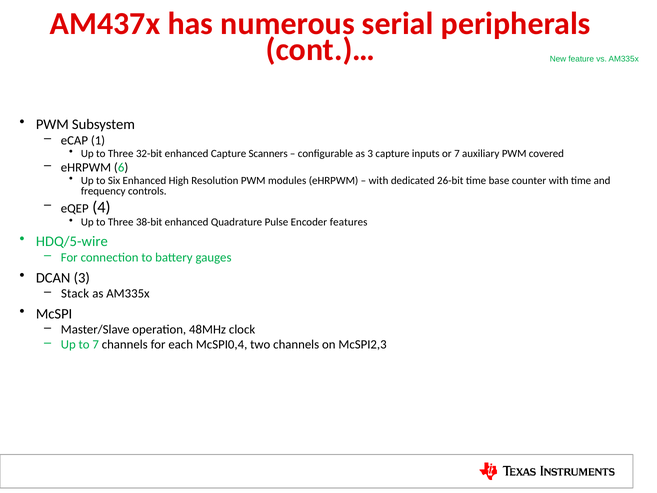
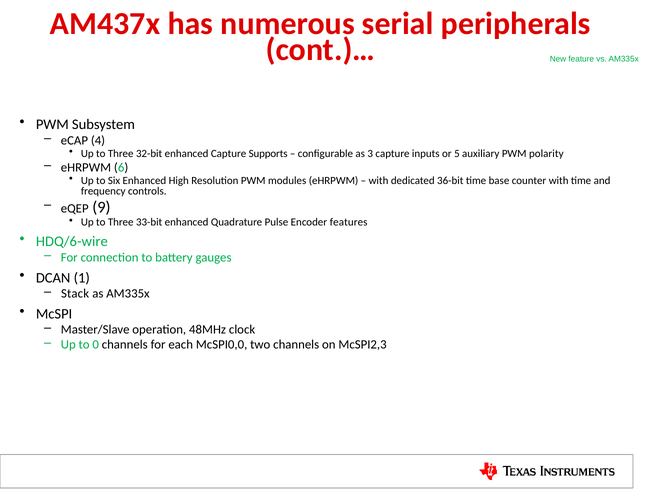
1: 1 -> 4 (98, 140)
Scanners: Scanners -> Supports (268, 153)
or 7: 7 -> 5 (457, 153)
covered: covered -> polarity (546, 153)
26-bit: 26-bit -> 36-bit (450, 180)
4: 4 -> 9 (101, 207)
38-bit: 38-bit -> 33-bit (149, 222)
HDQ/5-wire: HDQ/5-wire -> HDQ/6-wire (72, 242)
DCAN 3: 3 -> 1 (82, 278)
to 7: 7 -> 0 (96, 344)
McSPI0,4: McSPI0,4 -> McSPI0,0 (222, 344)
